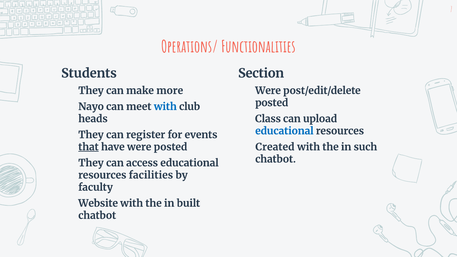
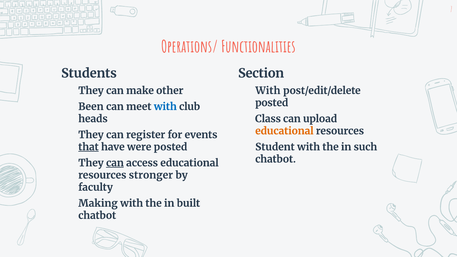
more: more -> other (170, 91)
Were: Were -> With (268, 91)
Nayo: Nayo -> Been (91, 107)
educational colour: blue -> orange (284, 131)
Created: Created -> Student (275, 147)
can underline: none -> present (115, 163)
facilities: facilities -> stronger (151, 175)
Website: Website -> Making (98, 203)
